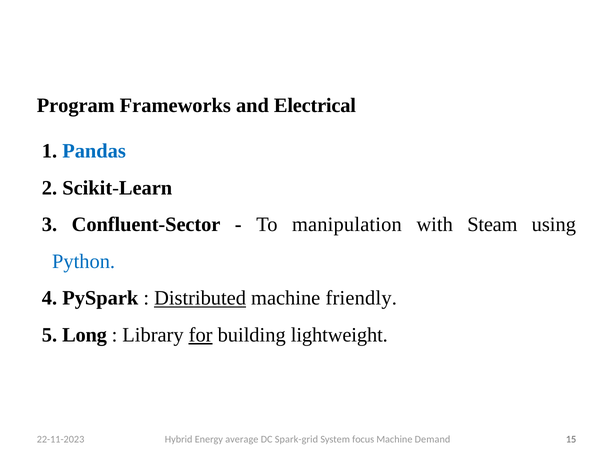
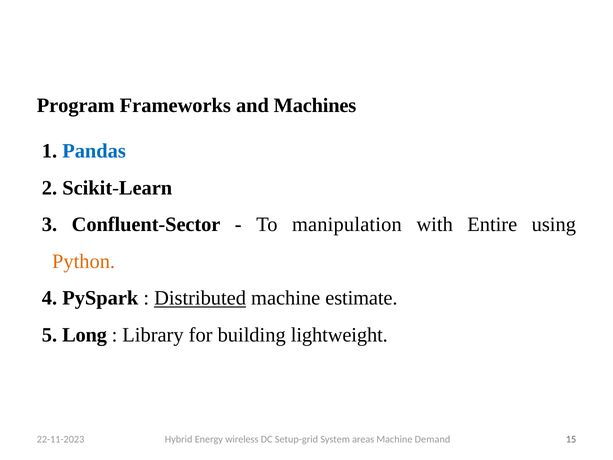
Electrical: Electrical -> Machines (315, 106)
Steam: Steam -> Entire (492, 225)
Python colour: blue -> orange (84, 261)
friendly: friendly -> estimate (361, 298)
for underline: present -> none (201, 335)
average: average -> wireless (242, 439)
Spark-grid: Spark-grid -> Setup-grid (296, 439)
focus: focus -> areas (363, 439)
